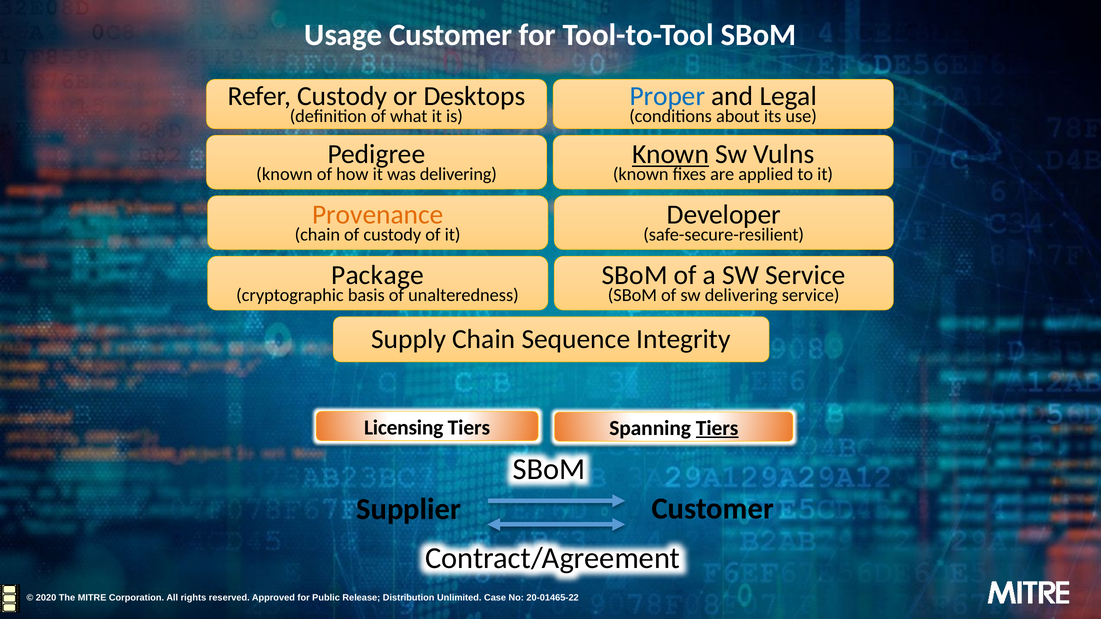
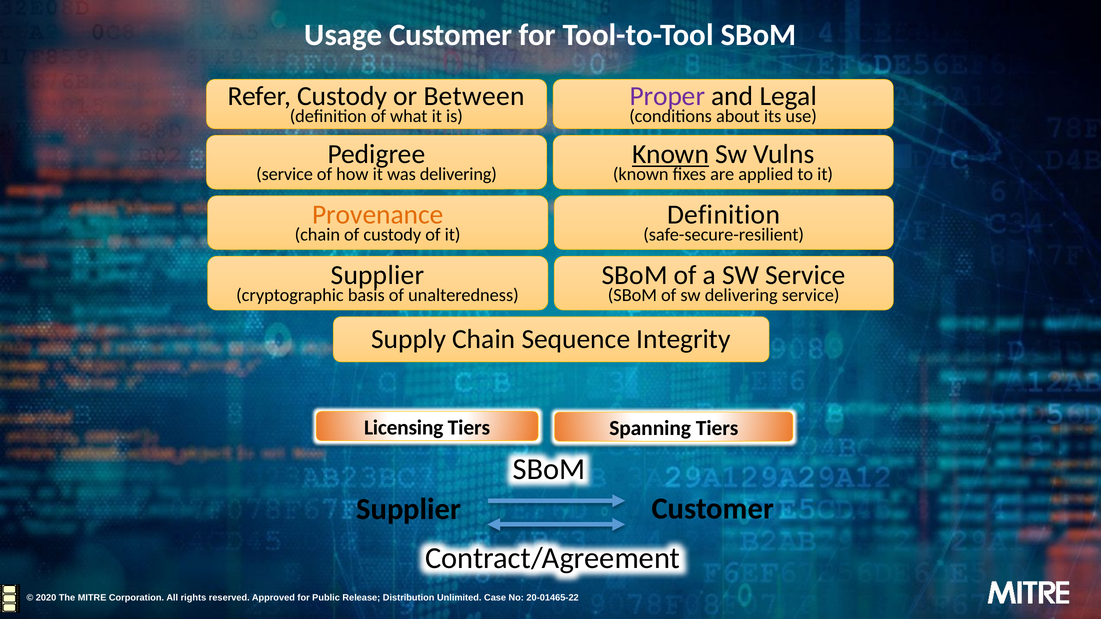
Desktops: Desktops -> Between (474, 96)
Proper colour: blue -> purple (667, 96)
known: known -> service (285, 174)
Developer: Developer -> Definition (724, 215)
Package: Package -> Supplier (378, 275)
Tiers underline: present -> none (717, 428)
